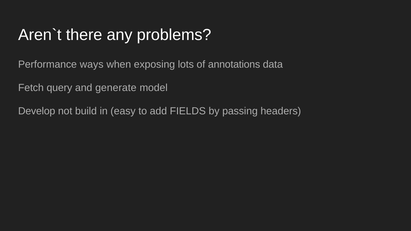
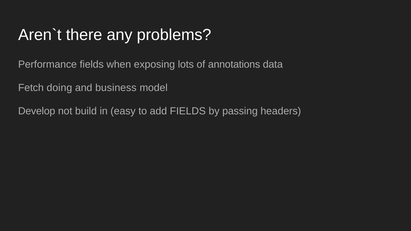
Performance ways: ways -> fields (92, 65)
query: query -> doing (59, 88)
generate: generate -> business (116, 88)
